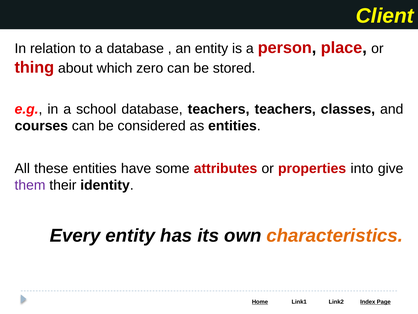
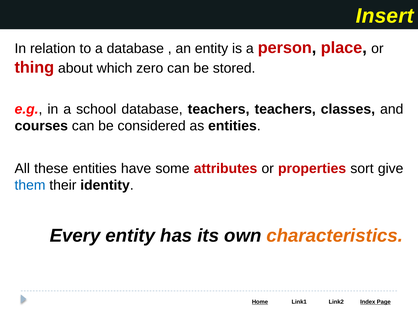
Client: Client -> Insert (385, 16)
into: into -> sort (362, 168)
them colour: purple -> blue (30, 185)
